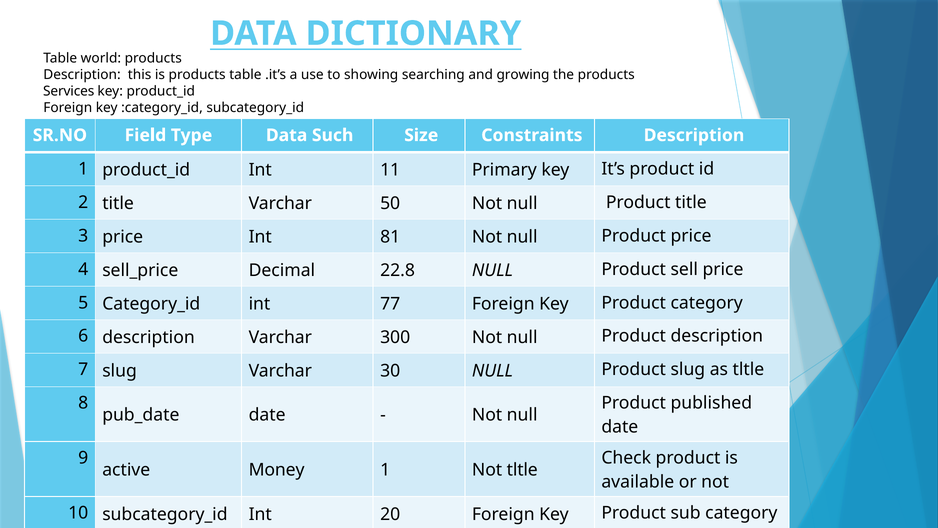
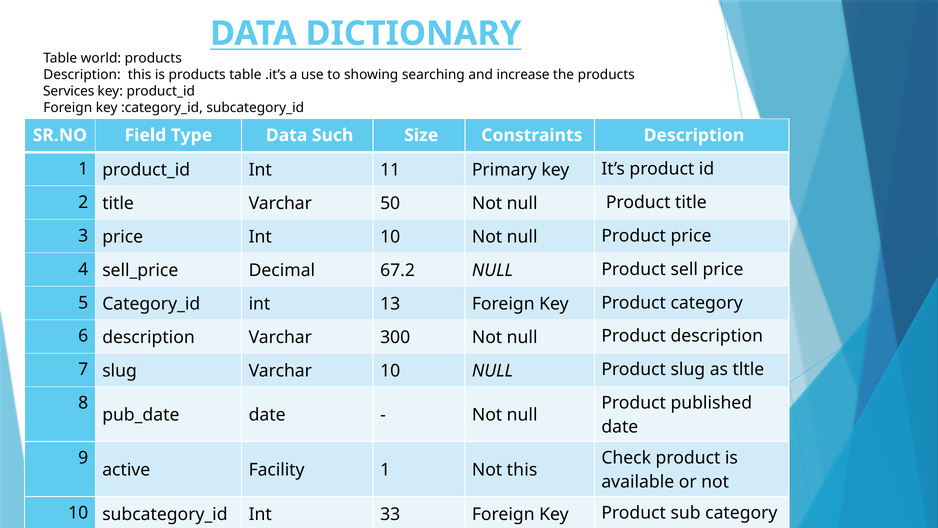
growing: growing -> increase (523, 75)
Int 81: 81 -> 10 (390, 237)
22.8: 22.8 -> 67.2 (398, 270)
77: 77 -> 13 (390, 304)
Varchar 30: 30 -> 10 (390, 371)
Money: Money -> Facility (277, 470)
Not tltle: tltle -> this (522, 470)
20: 20 -> 33 (390, 514)
